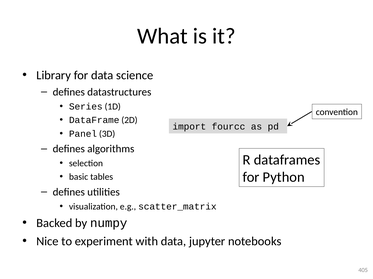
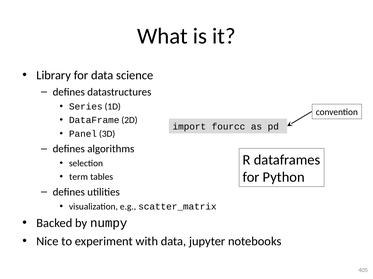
basic: basic -> term (79, 177)
